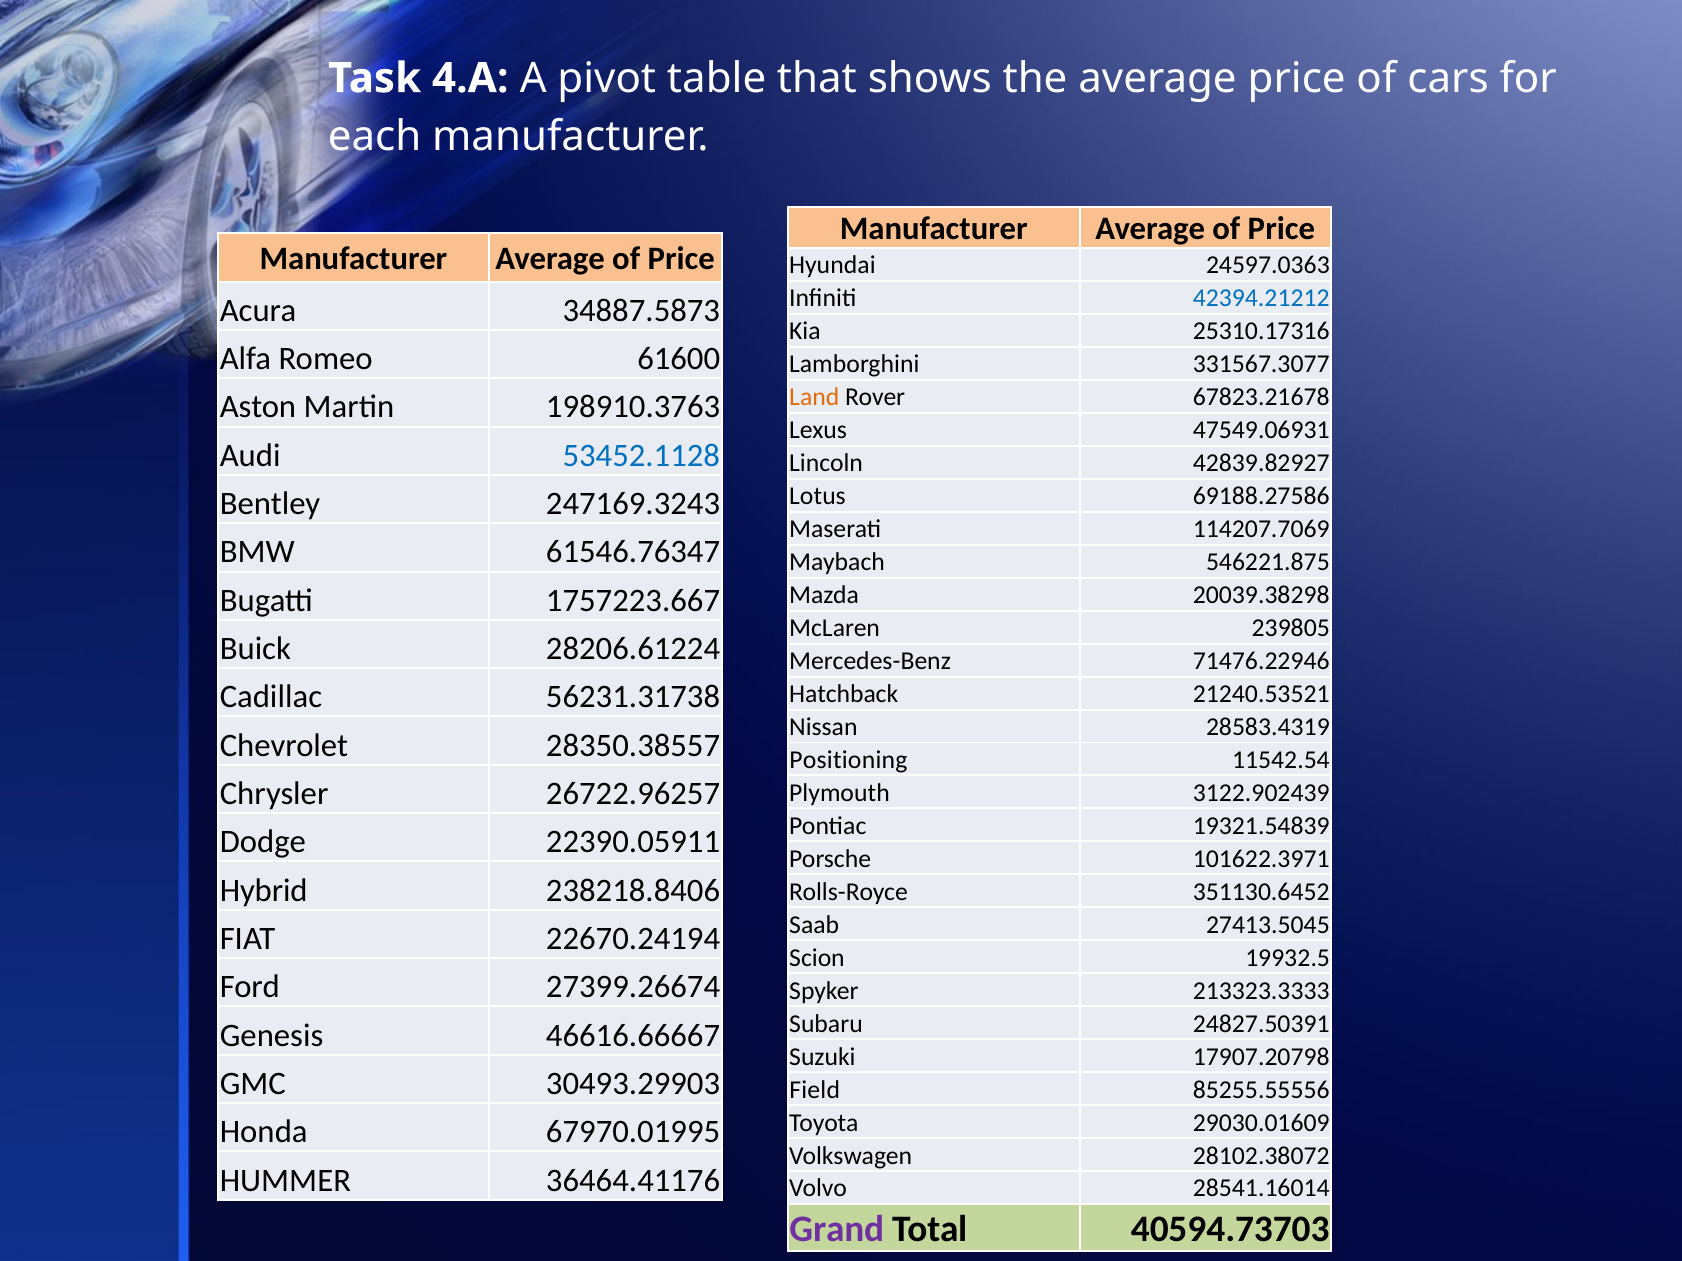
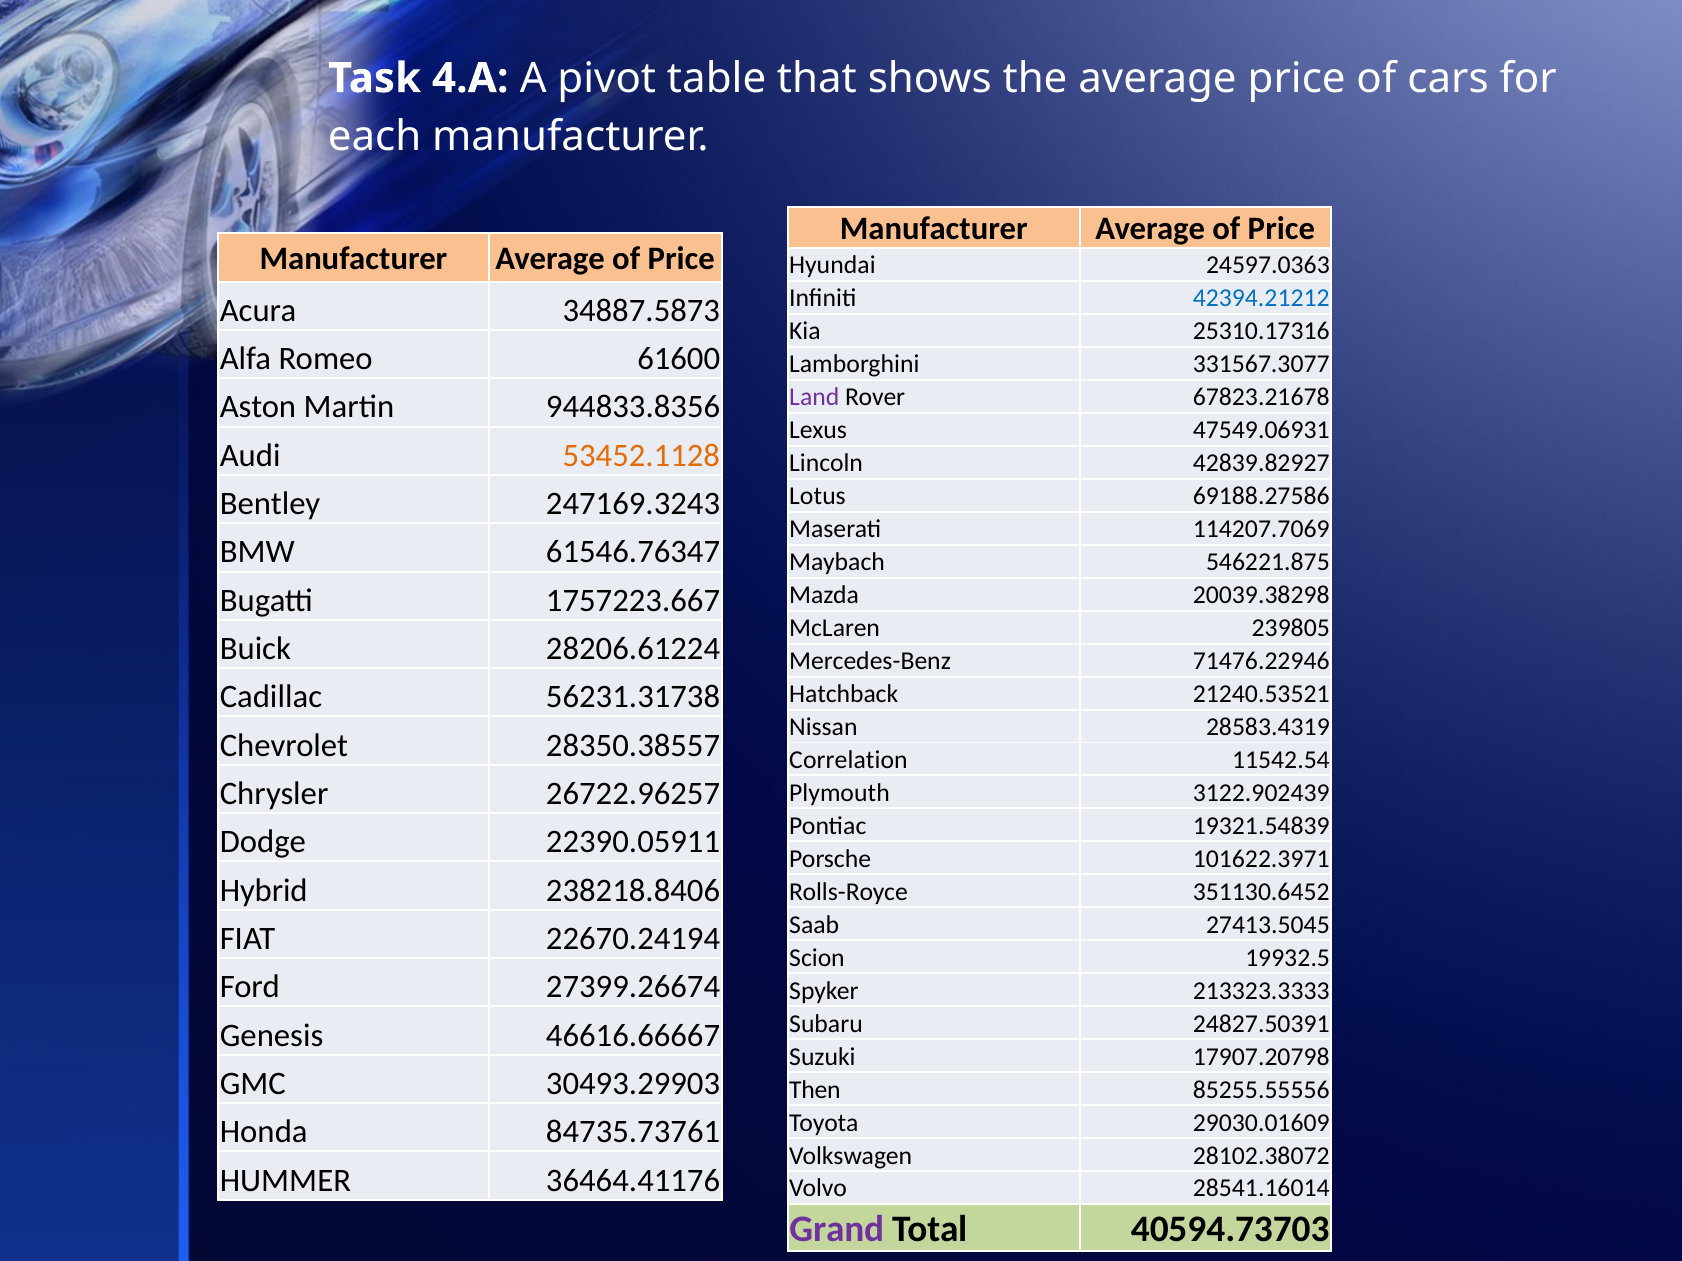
Land colour: orange -> purple (814, 398)
198910.3763: 198910.3763 -> 944833.8356 (633, 407)
53452.1128 colour: blue -> orange (641, 456)
Positioning: Positioning -> Correlation (848, 760)
Field: Field -> Then (815, 1090)
67970.01995: 67970.01995 -> 84735.73761 (633, 1132)
